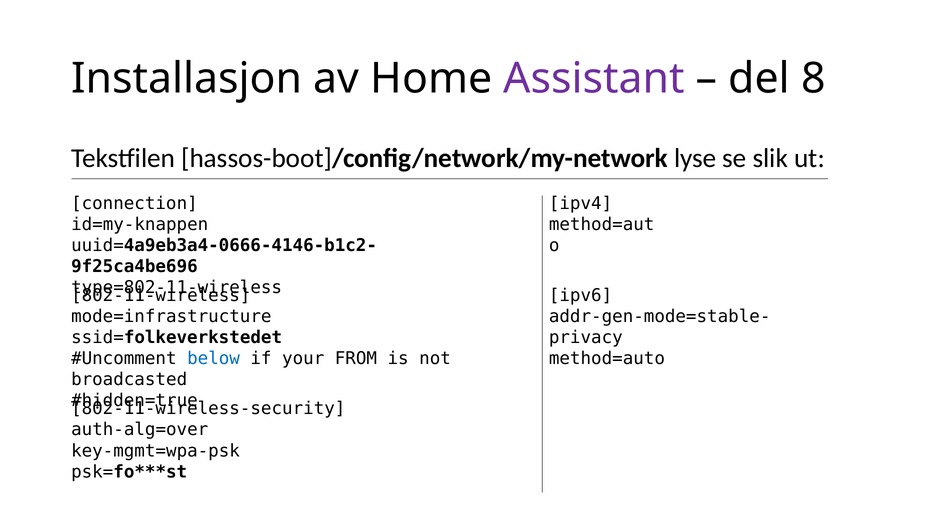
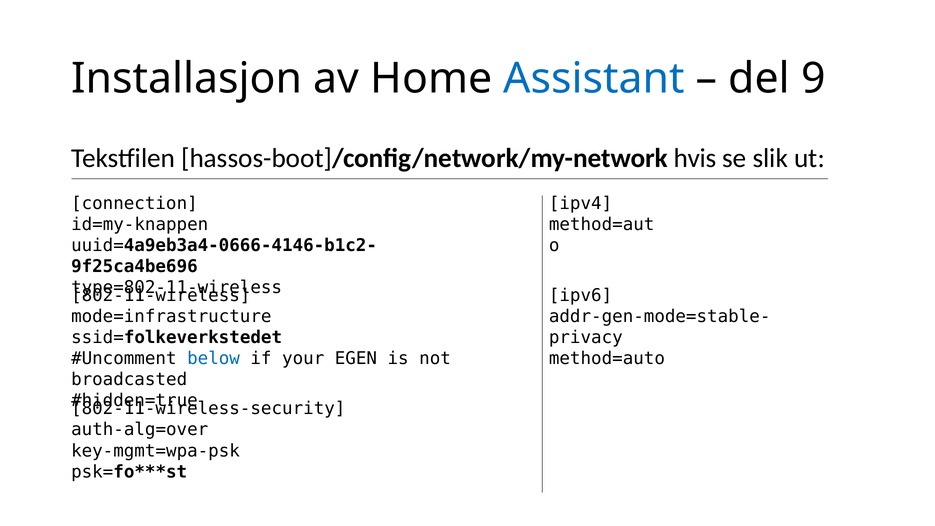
Assistant colour: purple -> blue (594, 79)
8: 8 -> 9 (813, 79)
lyse: lyse -> hvis (695, 158)
FROM: FROM -> EGEN (356, 358)
